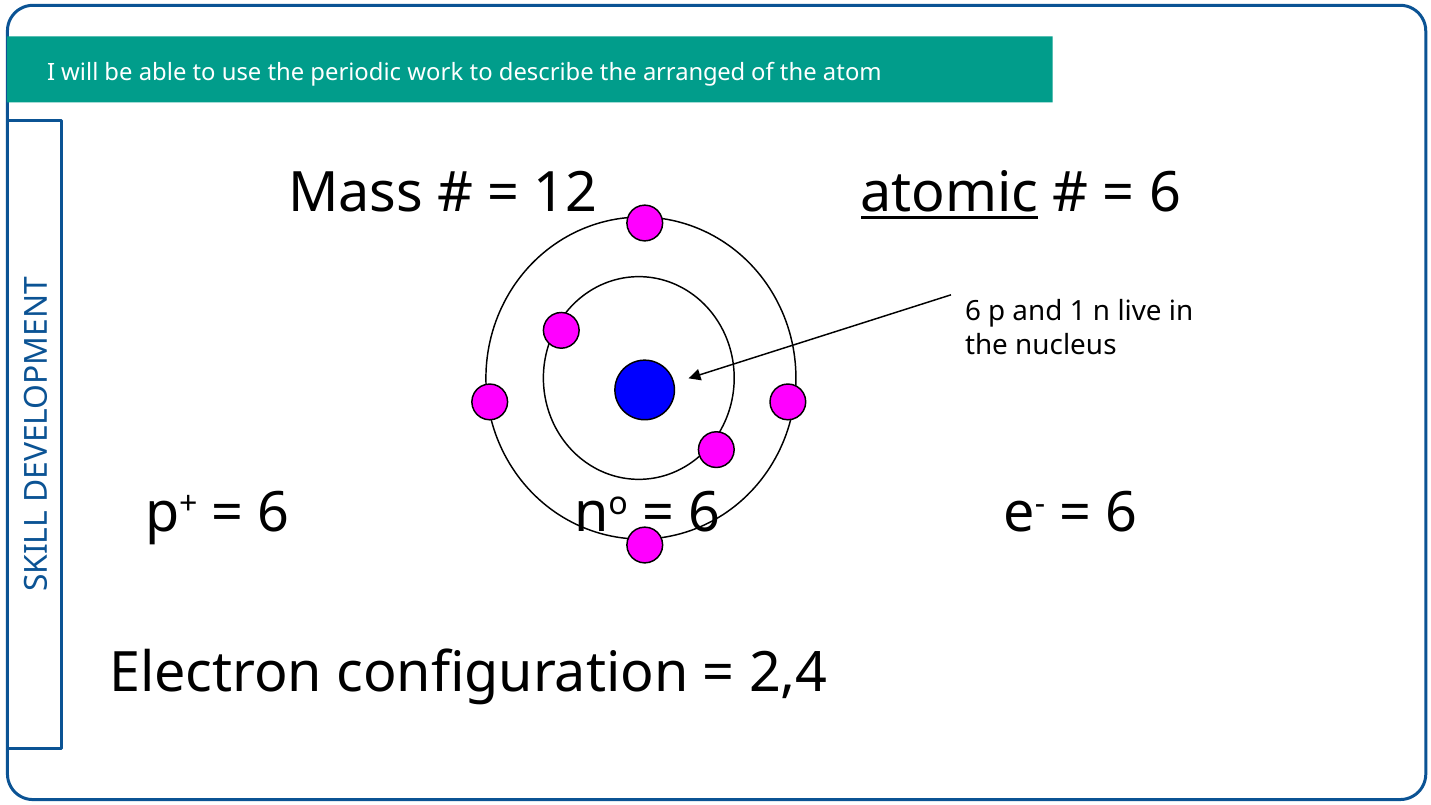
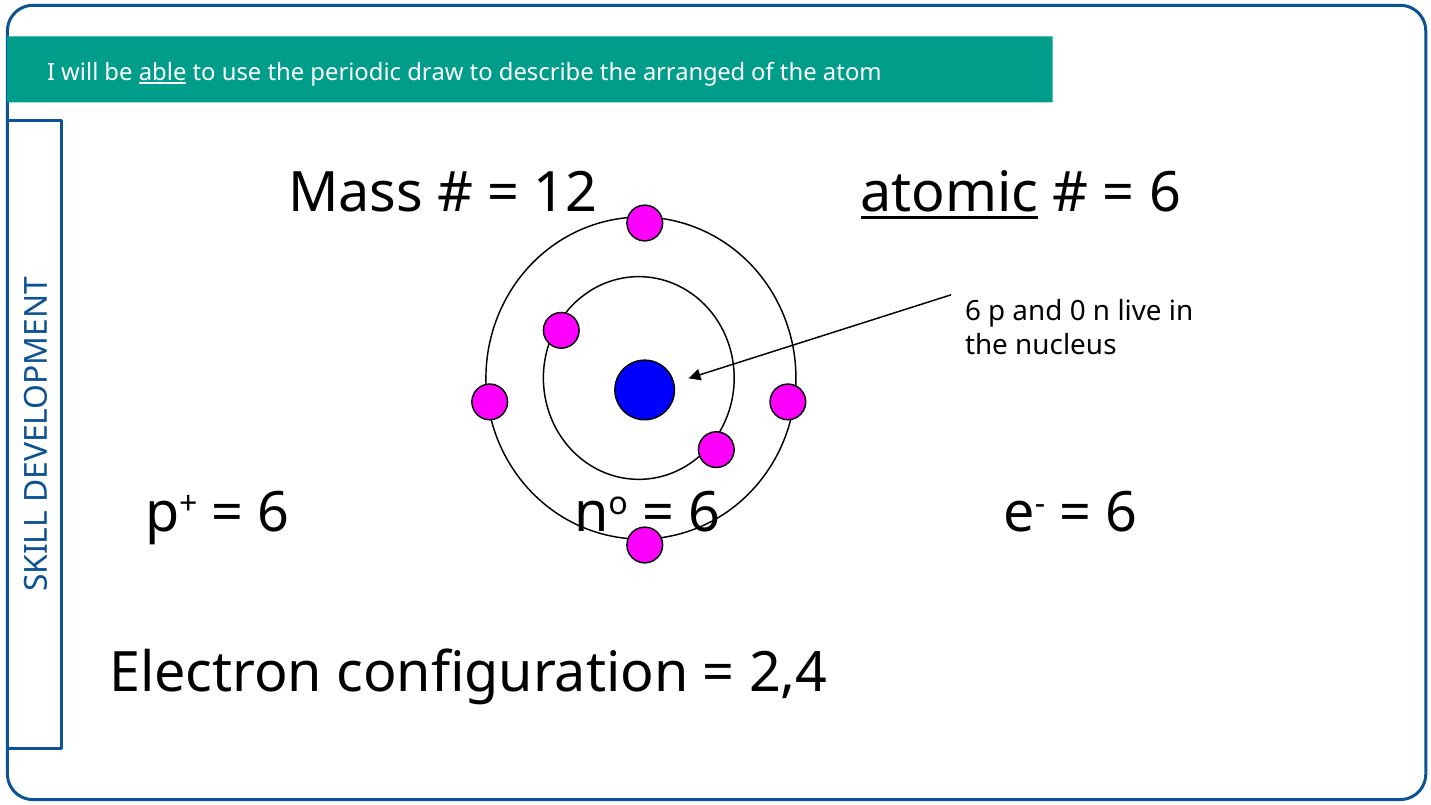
able underline: none -> present (163, 73)
work: work -> draw (435, 73)
1: 1 -> 0 (1078, 312)
